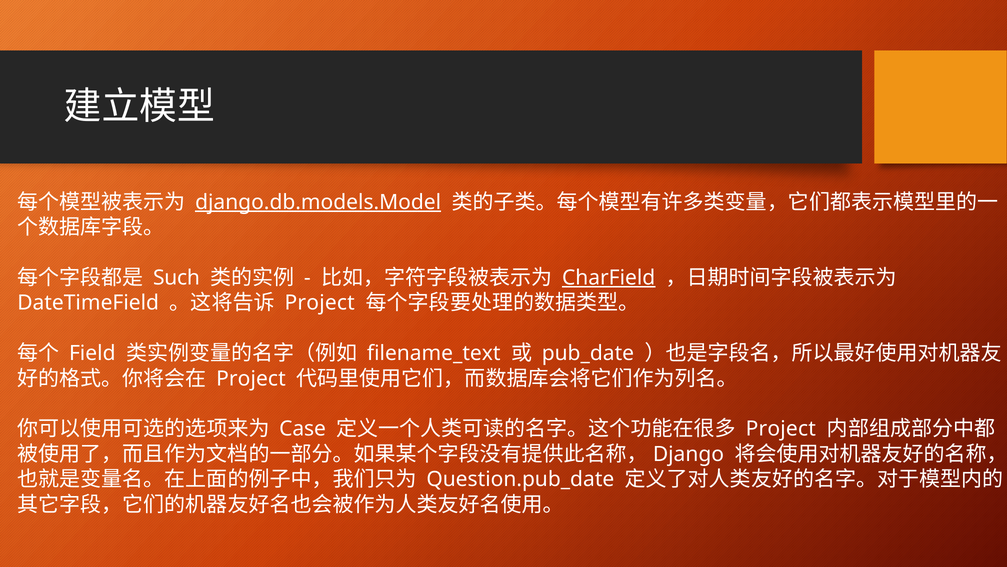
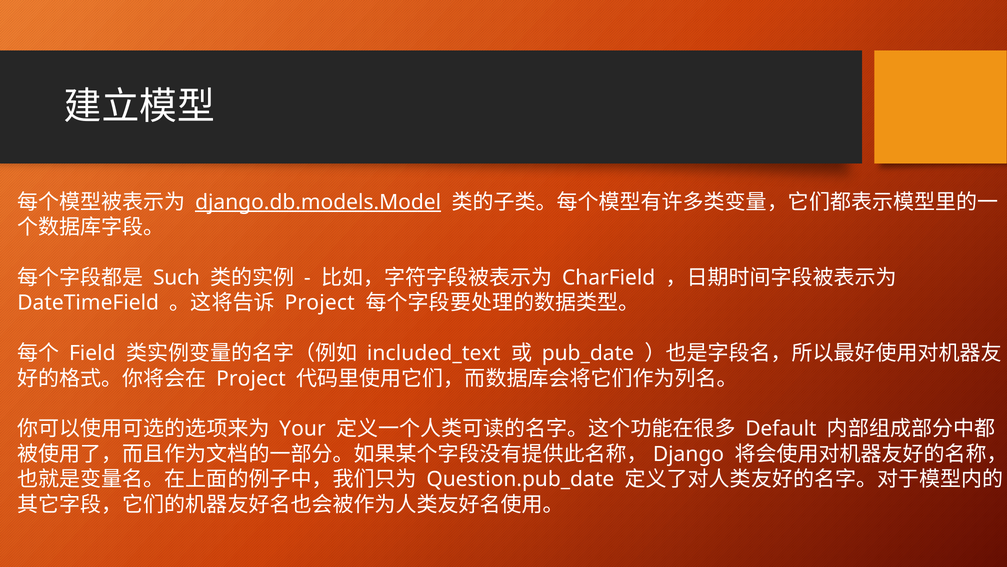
CharField underline: present -> none (609, 277)
filename_text: filename_text -> included_text (434, 353)
Case: Case -> Your (302, 429)
Project: Project -> Default (781, 429)
